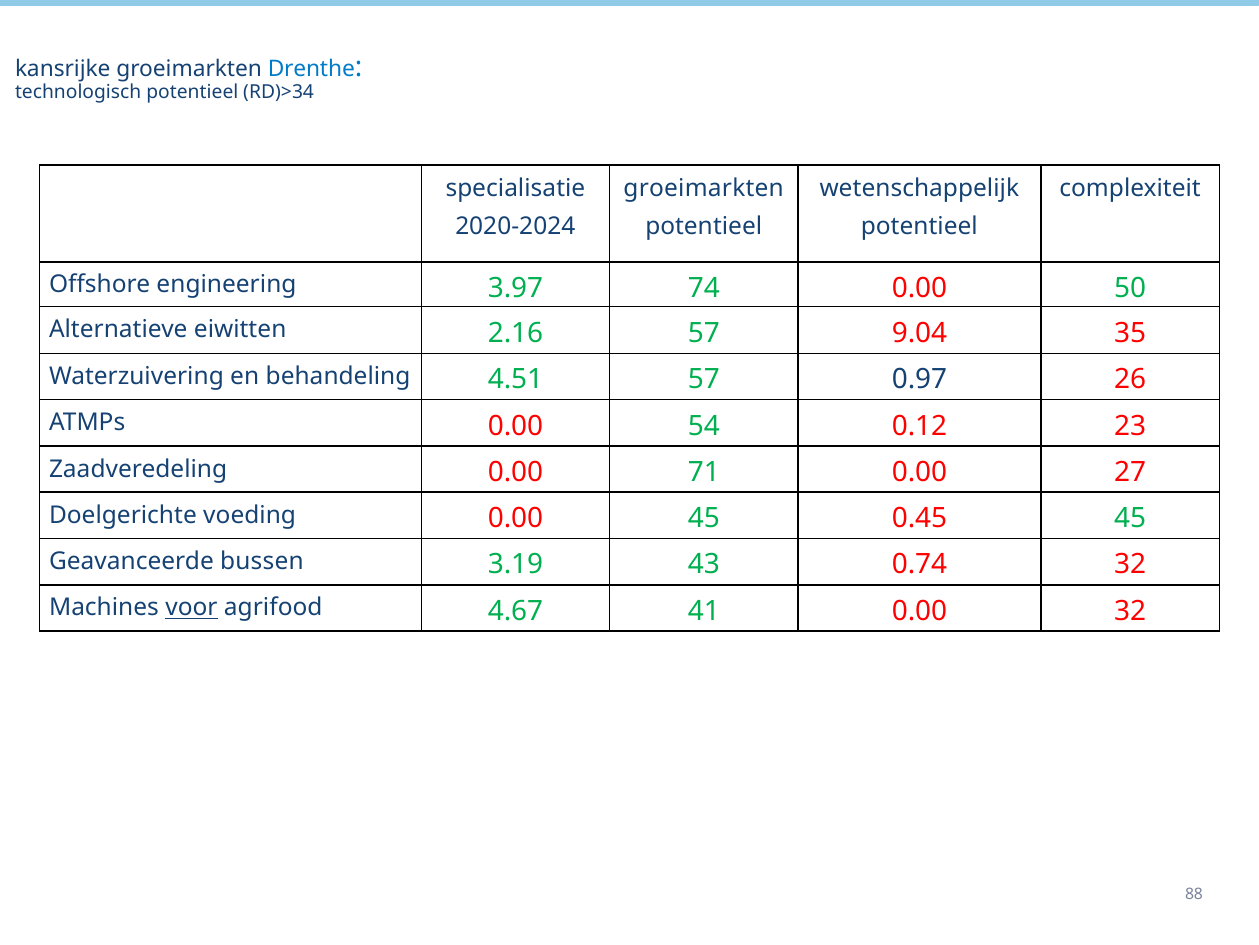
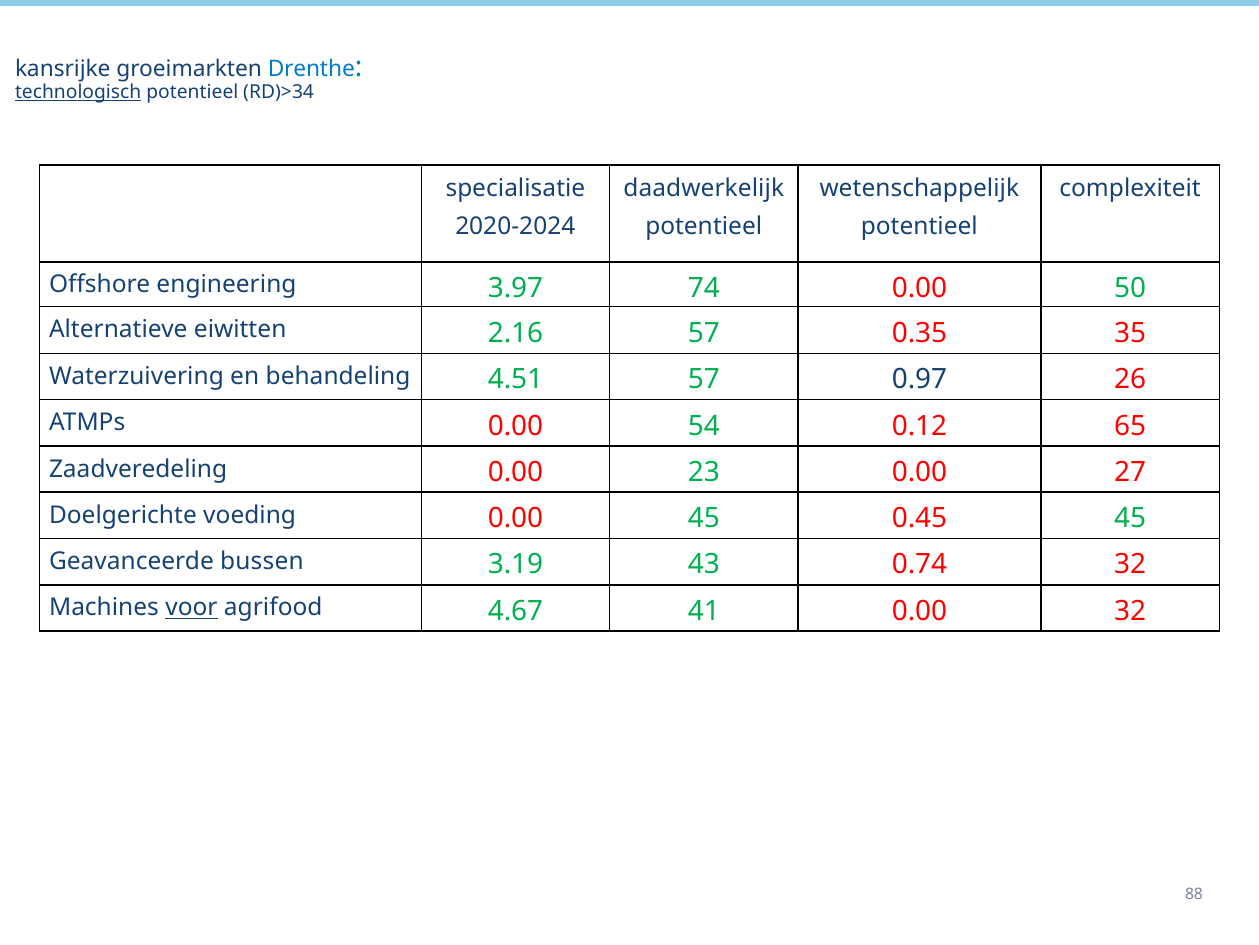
technologisch underline: none -> present (78, 93)
groeimarkten: groeimarkten -> daadwerkelijk (704, 188)
9.04: 9.04 -> 0.35 (919, 333)
23: 23 -> 65 (1130, 426)
71: 71 -> 23 (704, 472)
